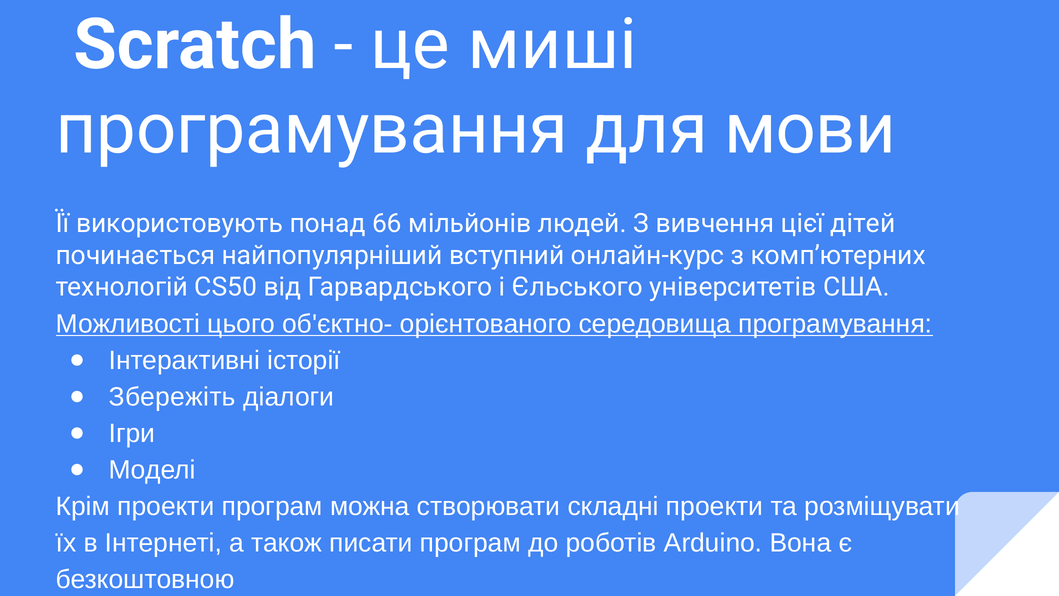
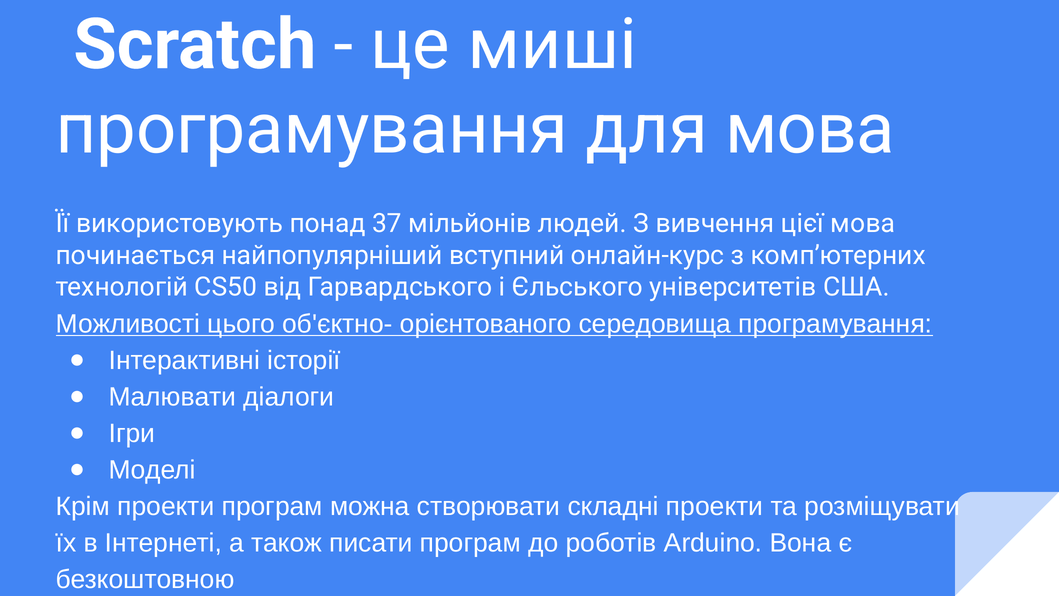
для мови: мови -> мова (810, 130)
66: 66 -> 37 (387, 224)
цієї дітей: дітей -> мова (863, 224)
Збережіть: Збережіть -> Малювати (172, 397)
